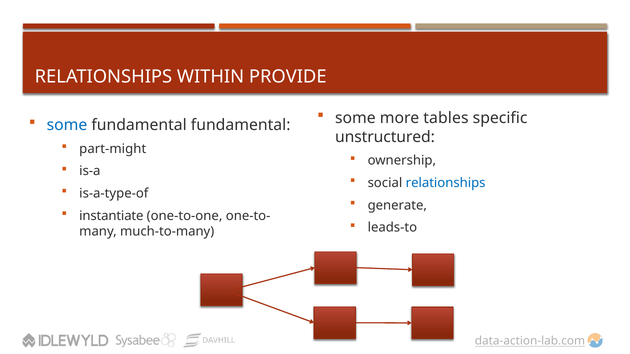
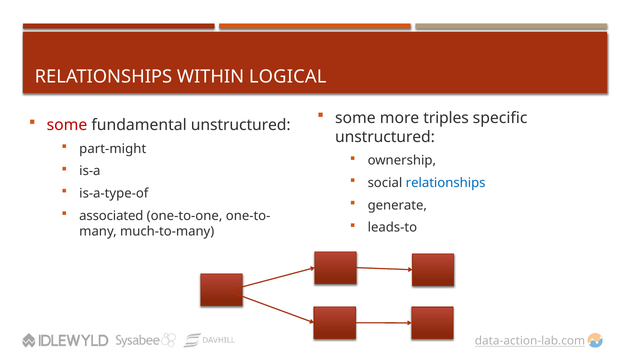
PROVIDE: PROVIDE -> LOGICAL (288, 77)
tables: tables -> triples (446, 118)
some colour: blue -> red (67, 125)
fundamental fundamental: fundamental -> unstructured (241, 125)
instantiate: instantiate -> associated (111, 216)
